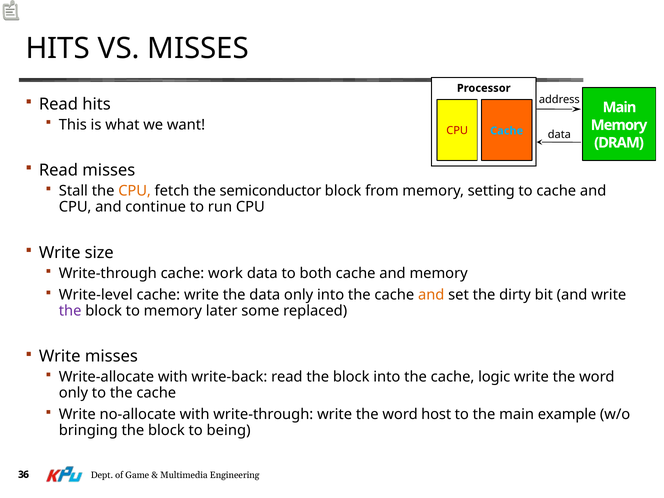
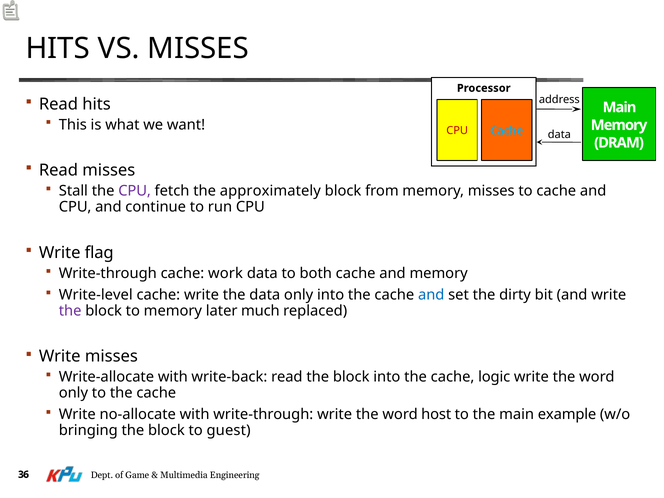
CPU colour: orange -> purple (135, 191)
semiconductor: semiconductor -> approximately (270, 191)
memory setting: setting -> misses (491, 191)
size: size -> flag (99, 253)
and colour: orange -> blue (431, 295)
some: some -> much (260, 311)
being: being -> guest (229, 430)
